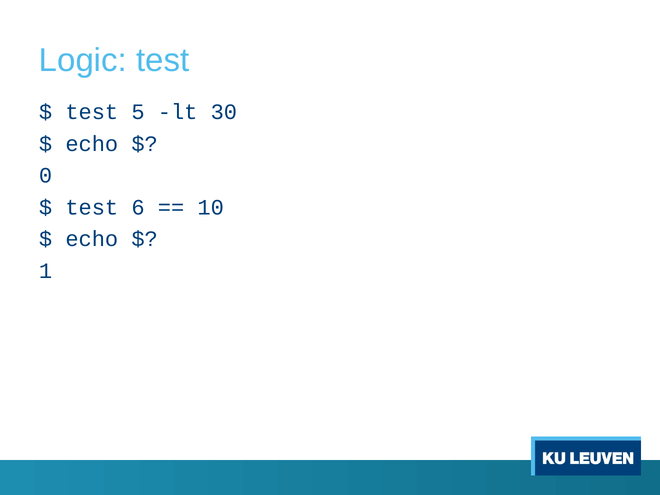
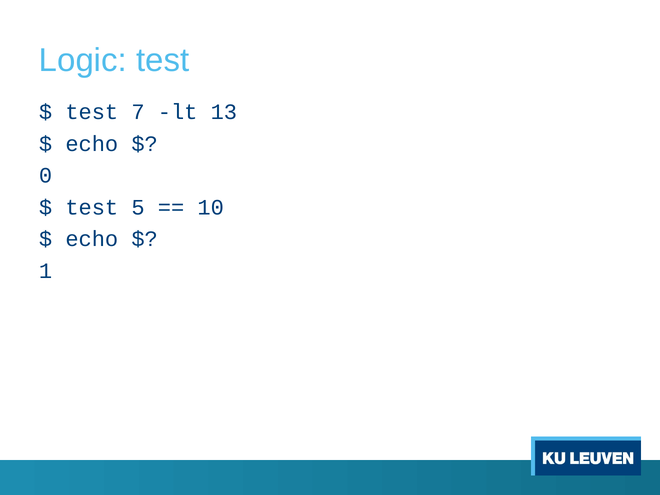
5: 5 -> 7 (138, 112)
30: 30 -> 13 (224, 112)
6: 6 -> 5 (138, 207)
